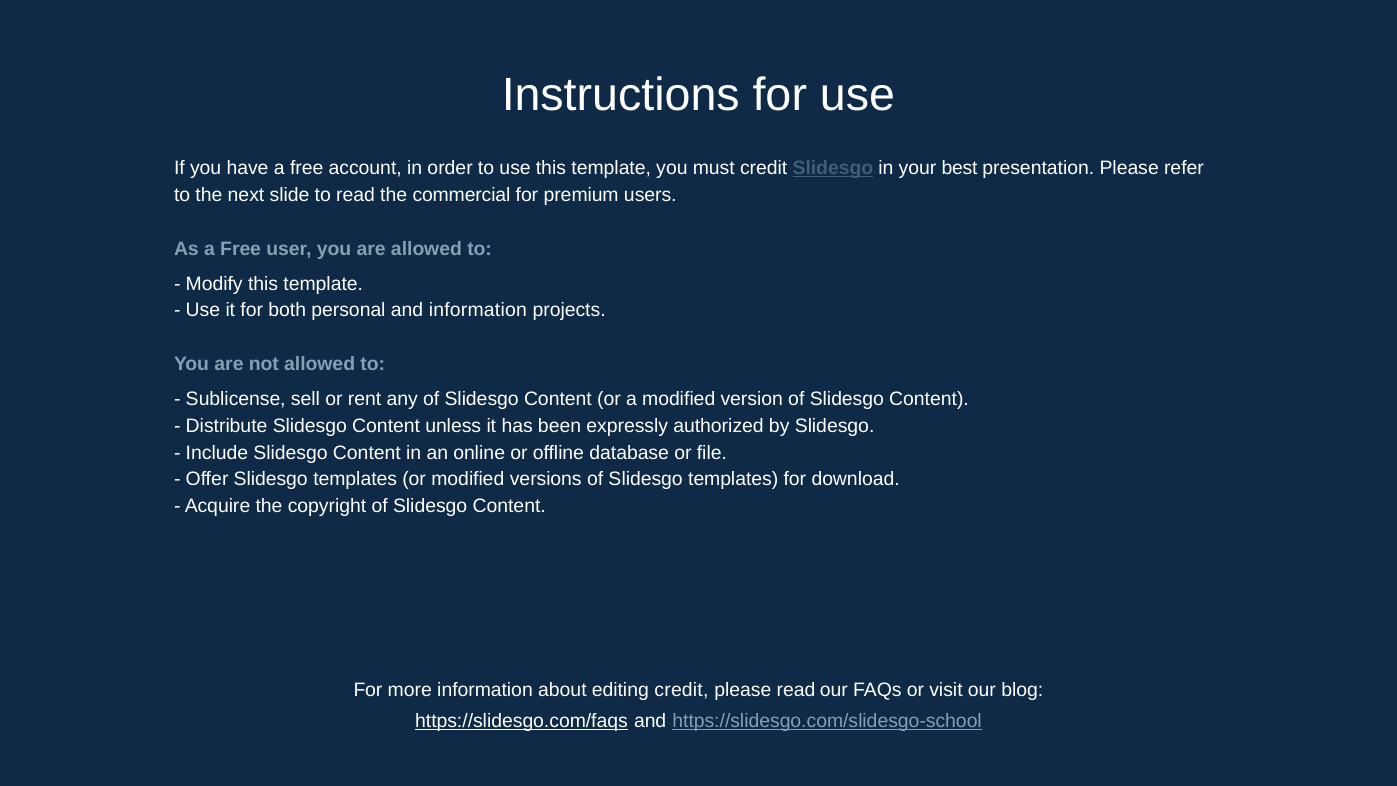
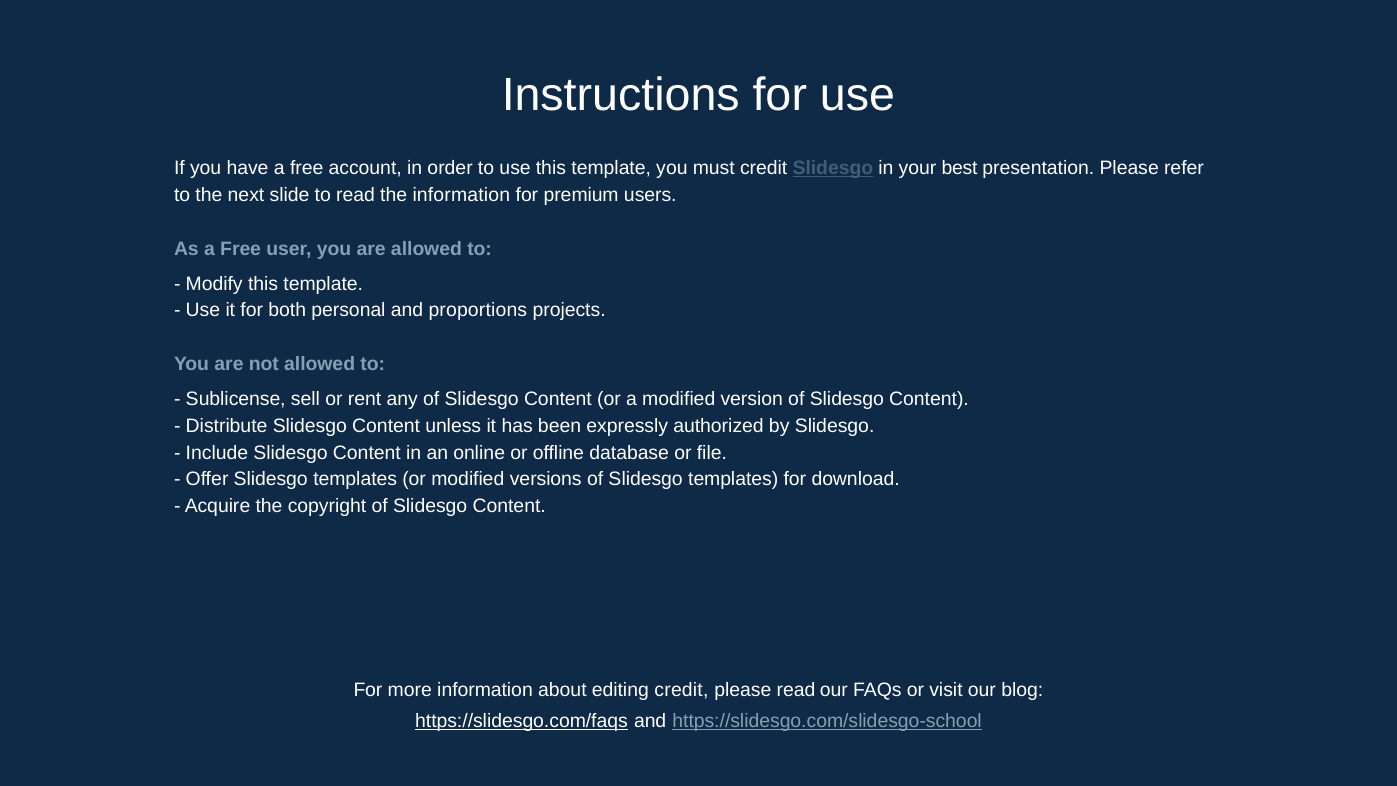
the commercial: commercial -> information (461, 195)
and information: information -> proportions (478, 310)
